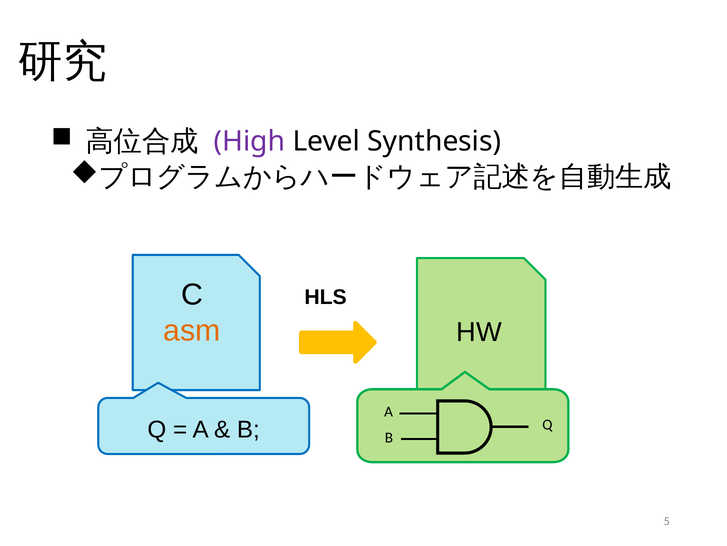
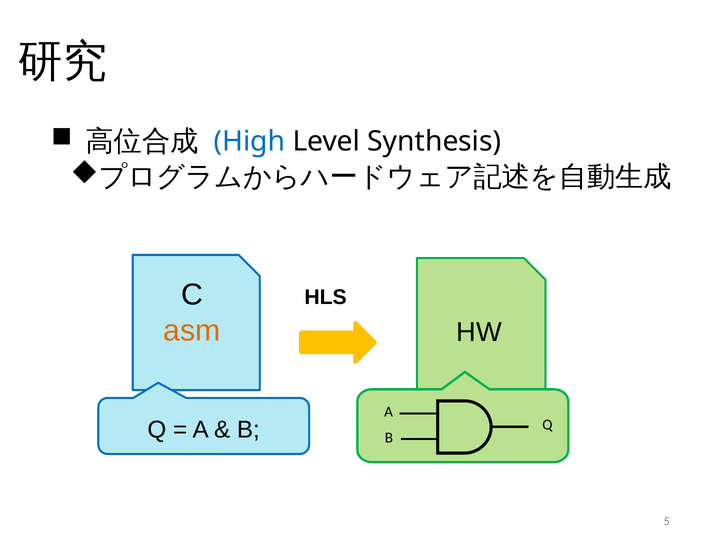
High colour: purple -> blue (249, 141)
